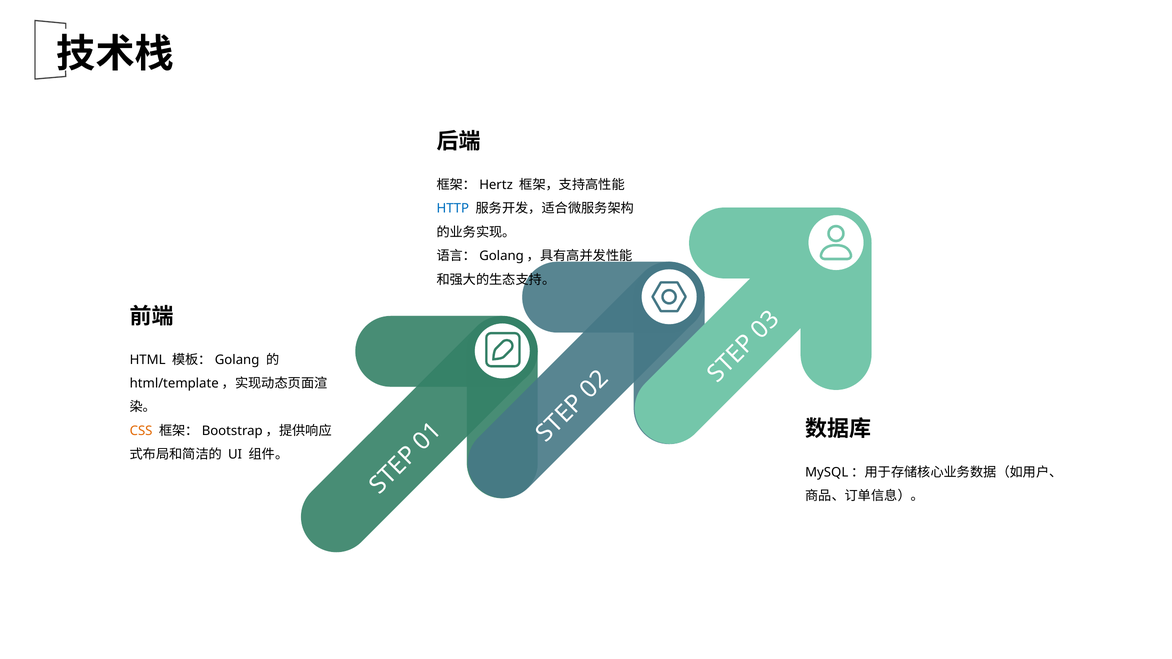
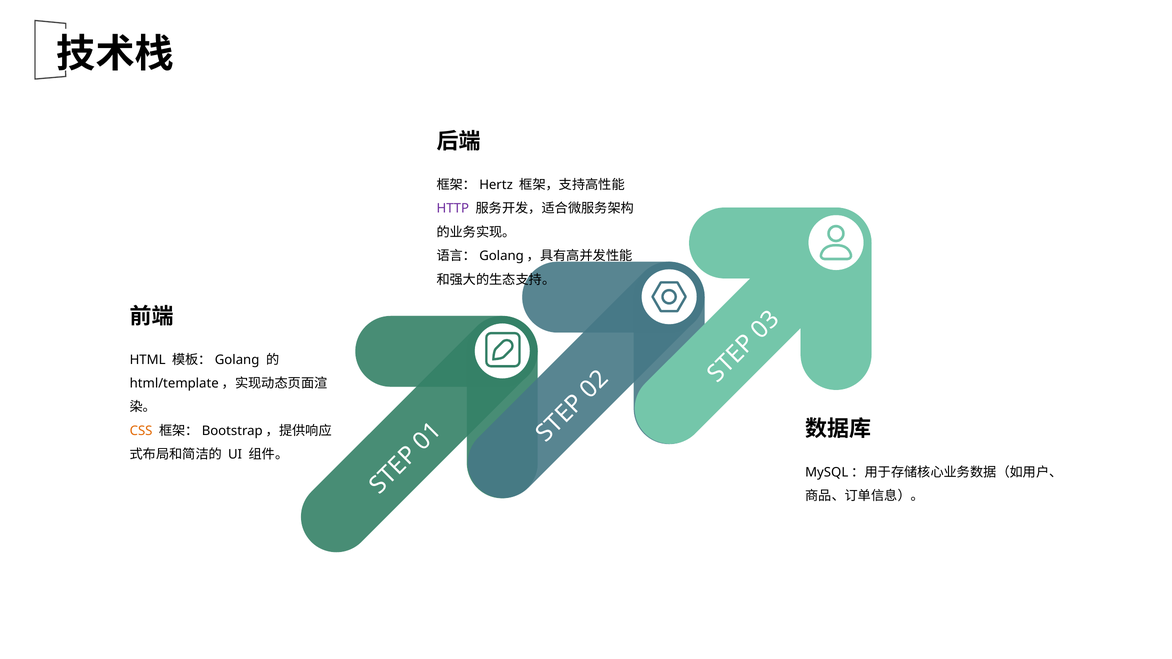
HTTP colour: blue -> purple (453, 209)
